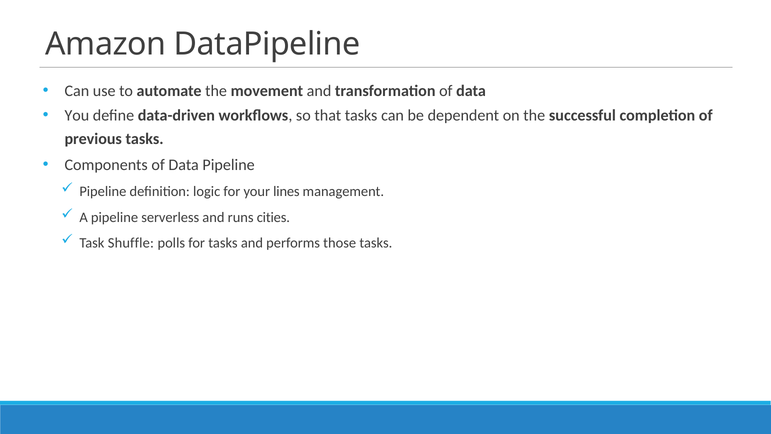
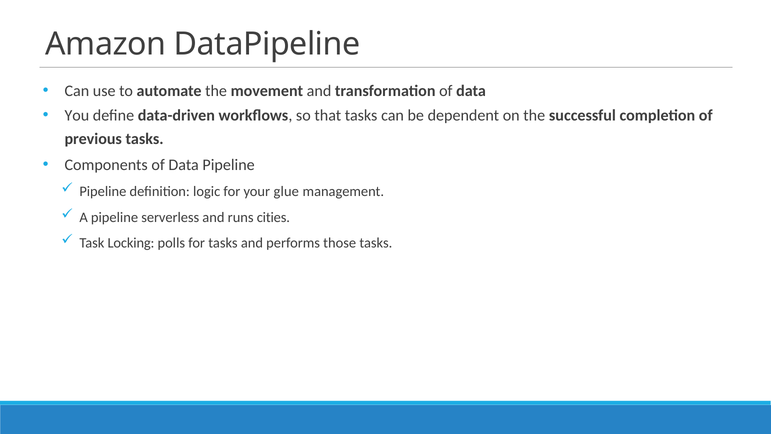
lines: lines -> glue (286, 191)
Shuffle: Shuffle -> Locking (131, 243)
